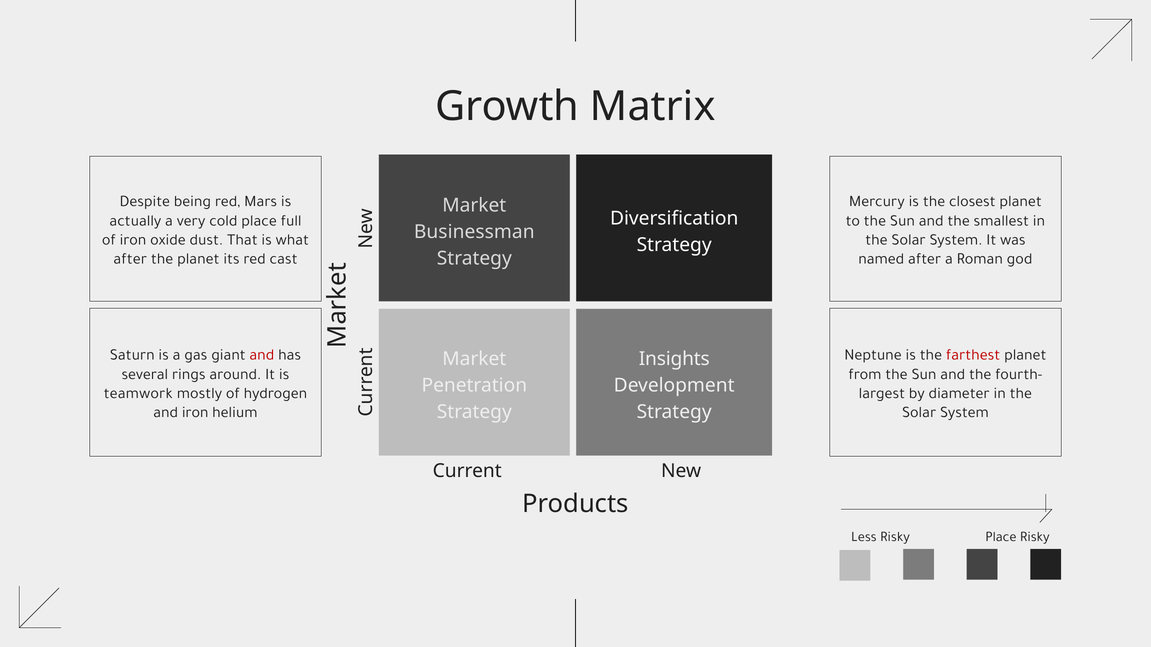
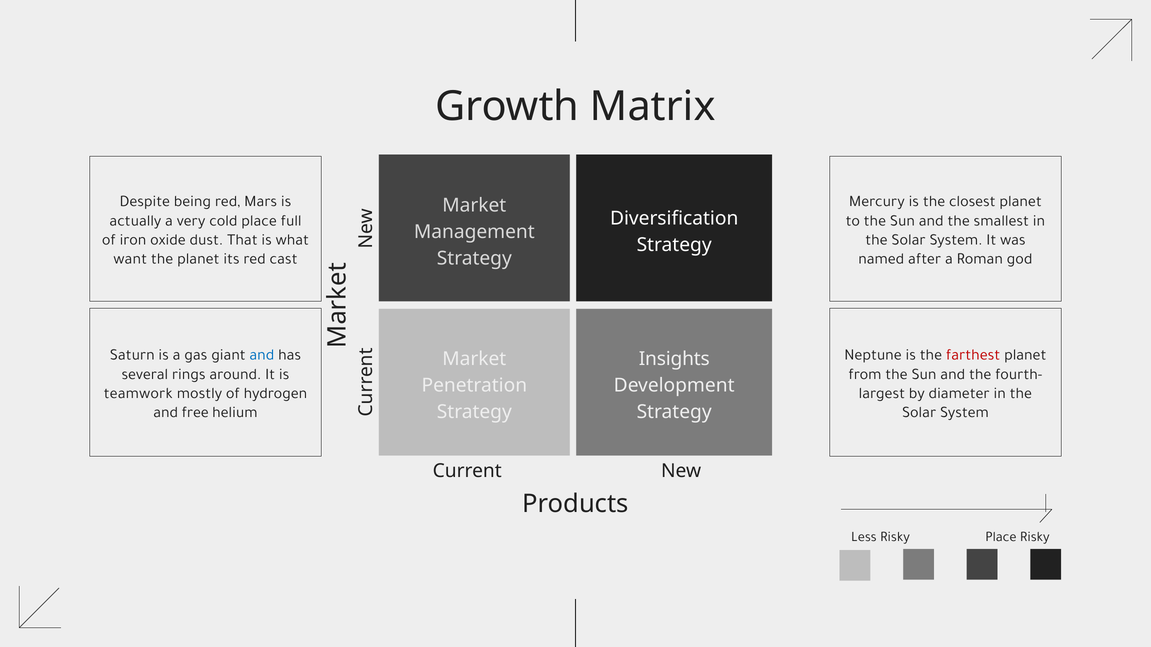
Businessman: Businessman -> Management (474, 232)
after: after -> want (130, 259)
and colour: red -> blue (262, 355)
and iron: iron -> free (195, 412)
